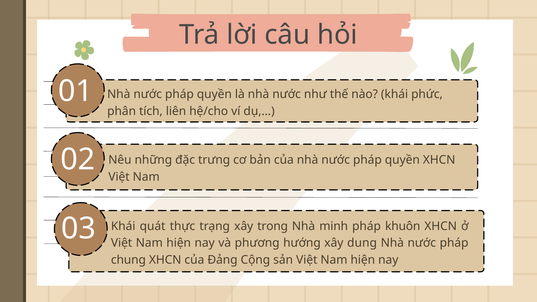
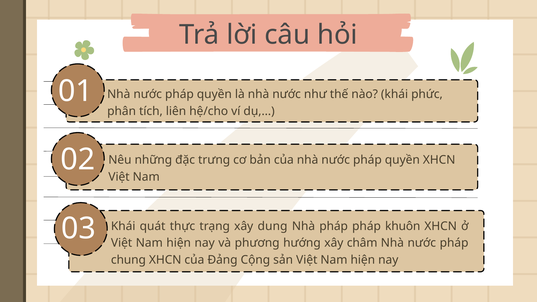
trong: trong -> dung (273, 226)
Nhà minh: minh -> pháp (334, 226)
dung: dung -> châm (362, 243)
